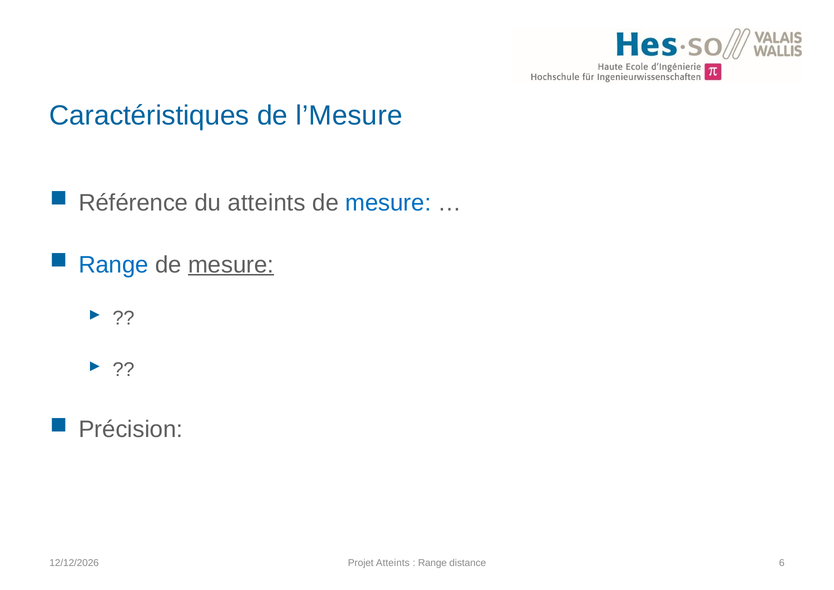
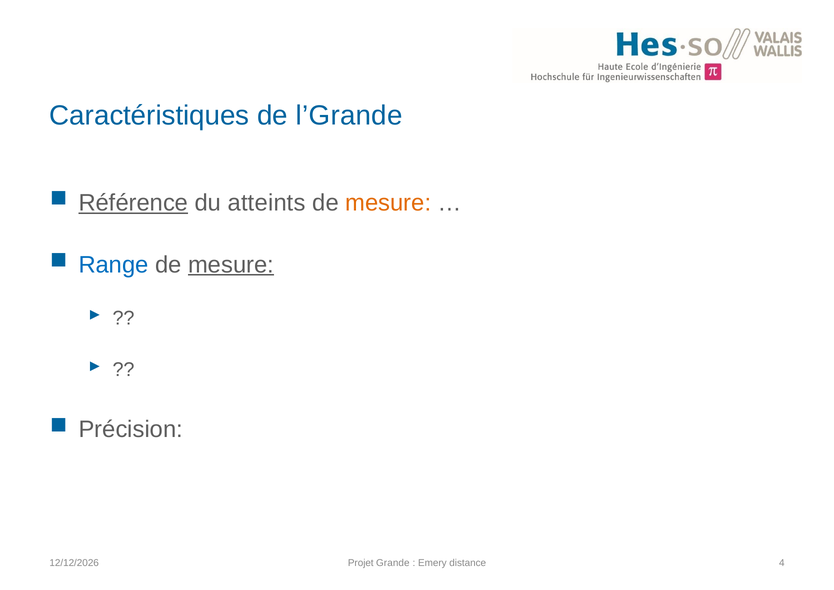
l’Mesure: l’Mesure -> l’Grande (349, 116)
Référence underline: none -> present (133, 203)
mesure colour: blue -> orange (388, 203)
Projet Atteints: Atteints -> Grande (393, 563)
Range: Range -> Emery (432, 563)
6: 6 -> 4 (782, 563)
